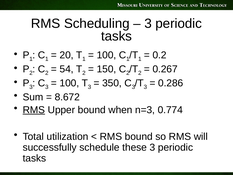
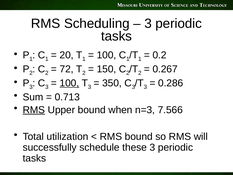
54: 54 -> 72 (67, 69)
100 underline: none -> present (69, 83)
8.672: 8.672 -> 0.713 (67, 97)
0.774: 0.774 -> 7.566 (170, 110)
